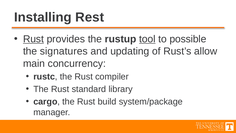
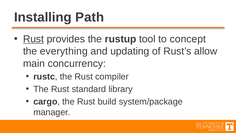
Rest: Rest -> Path (90, 17)
tool underline: present -> none (147, 39)
possible: possible -> concept (188, 39)
signatures: signatures -> everything (64, 51)
